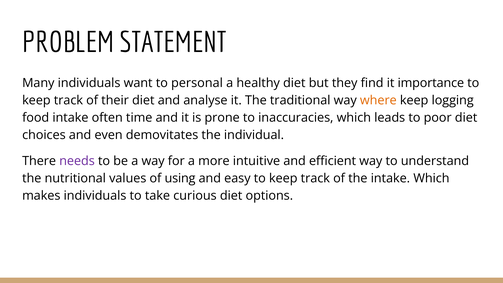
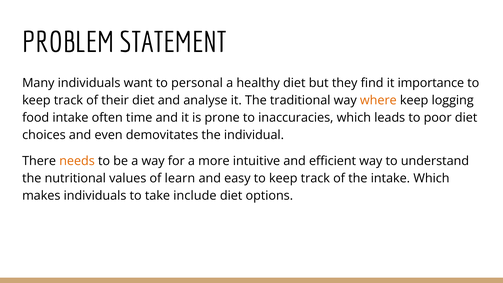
needs colour: purple -> orange (77, 161)
using: using -> learn (180, 178)
curious: curious -> include (195, 196)
